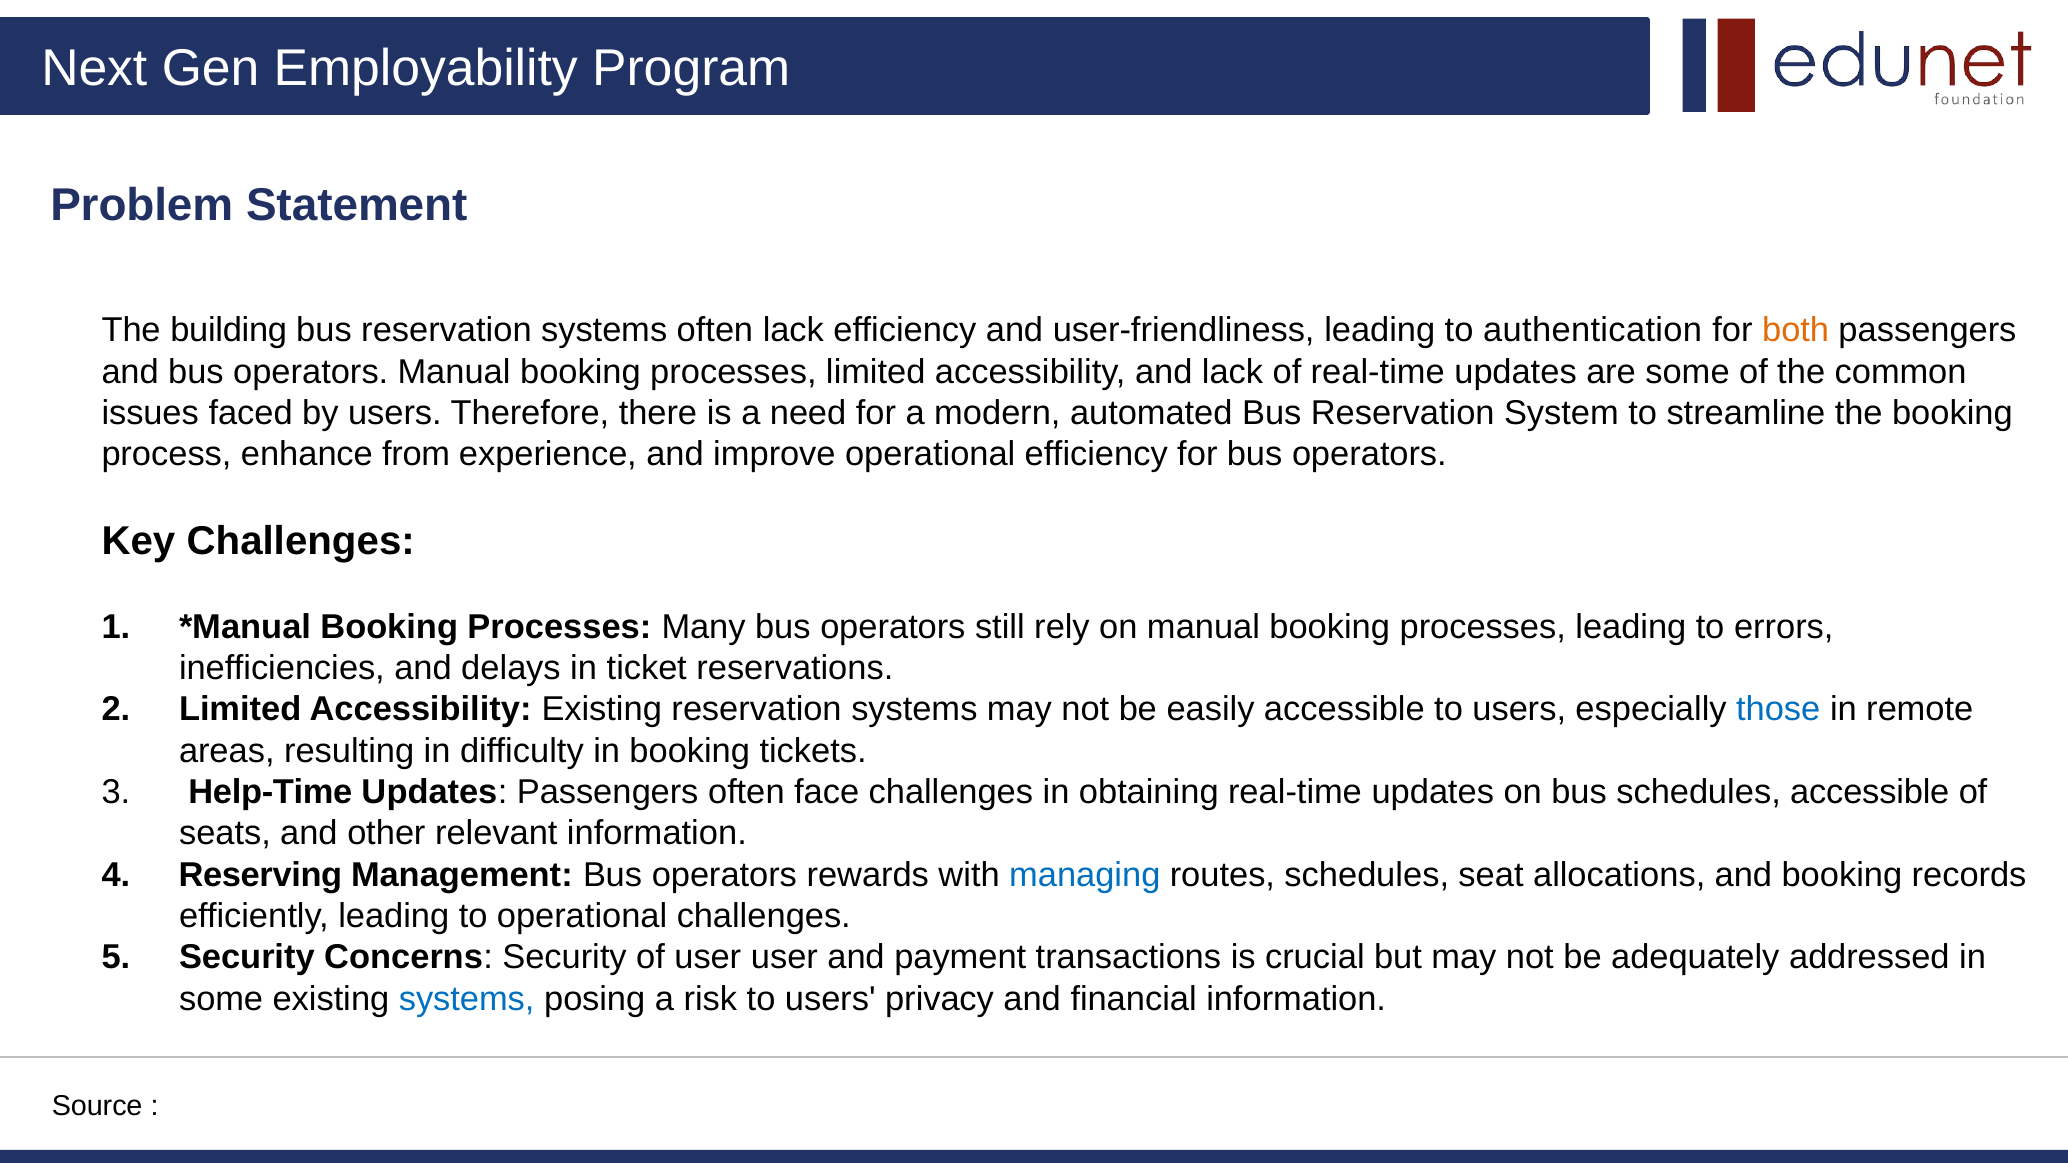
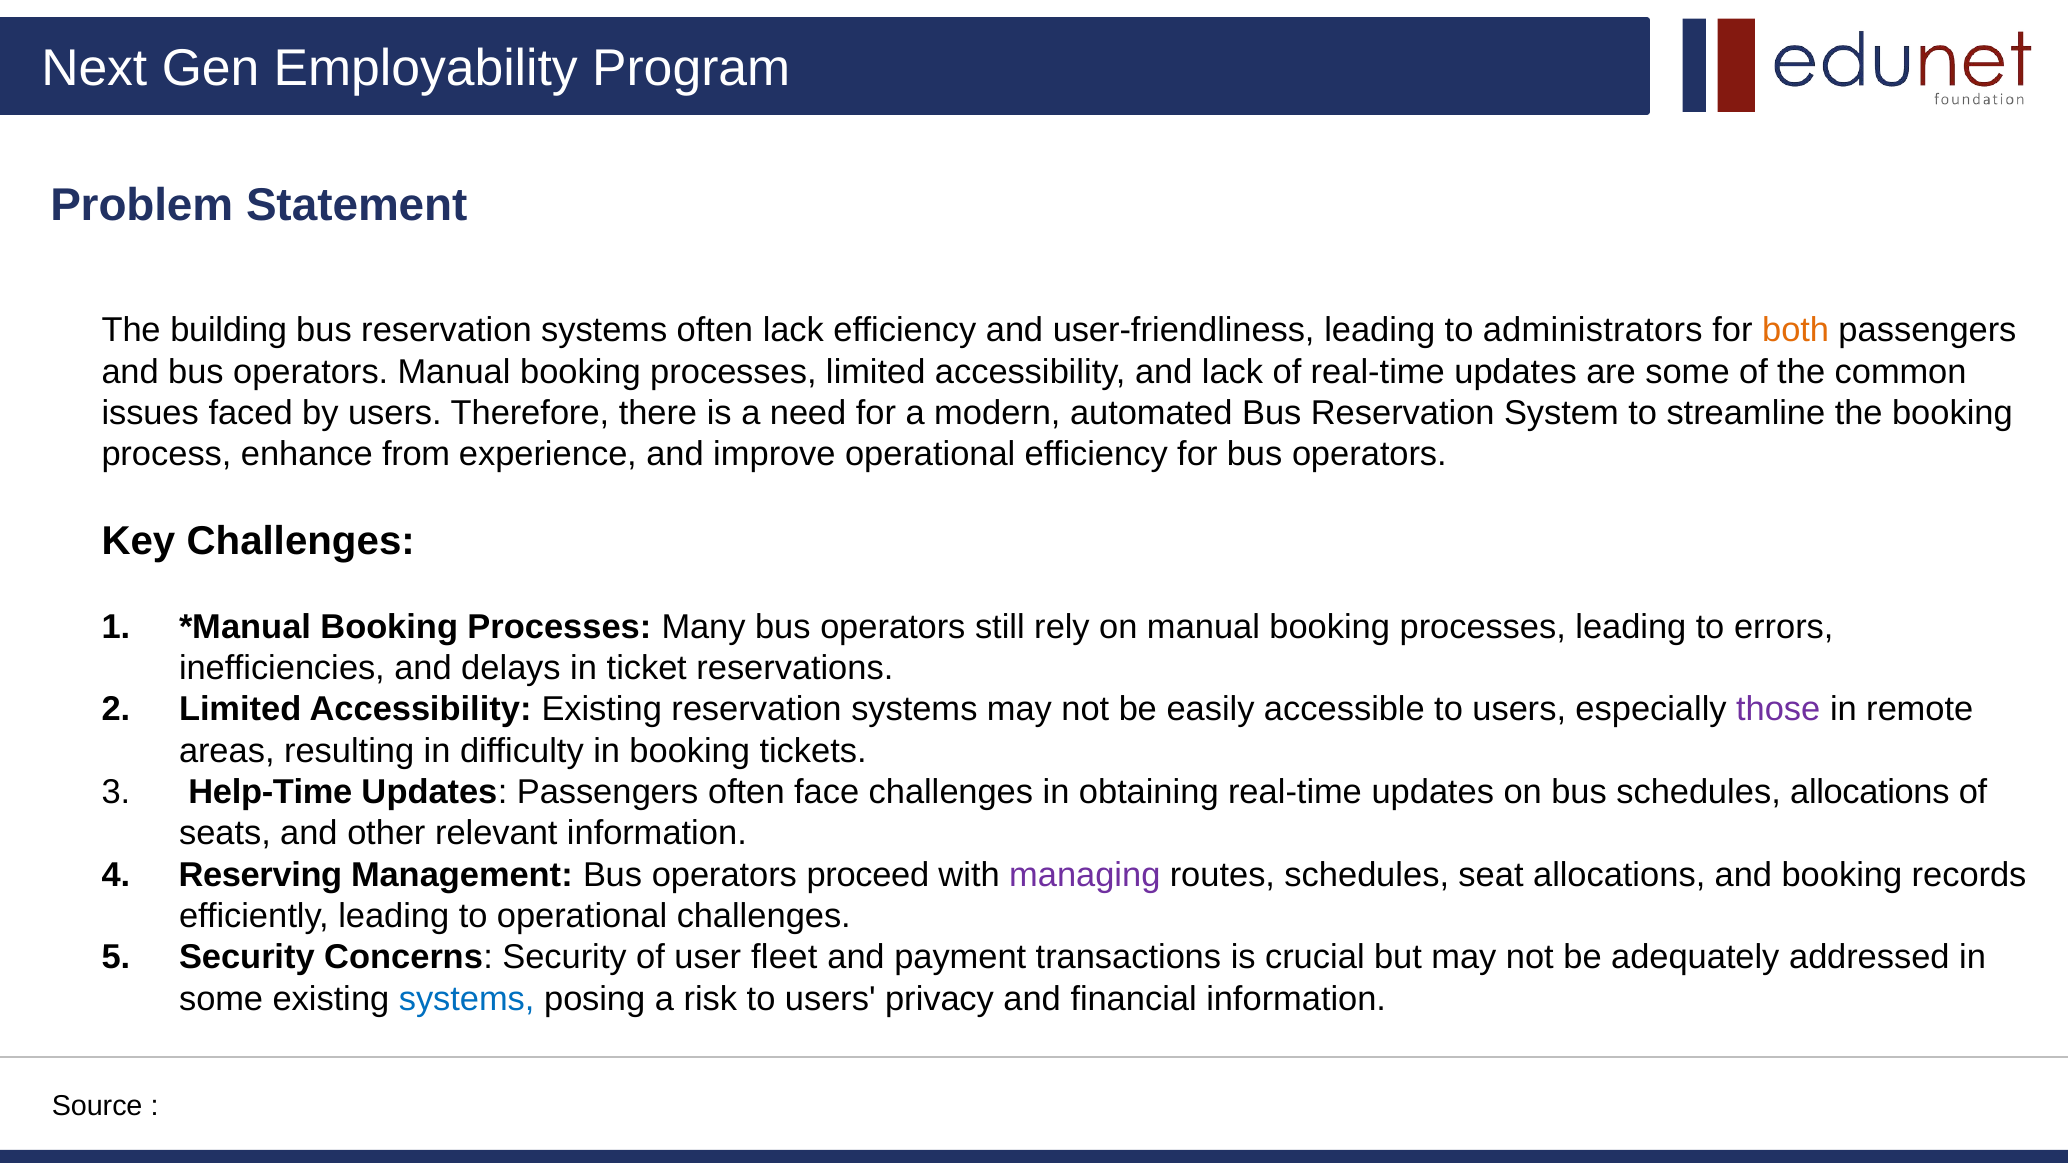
authentication: authentication -> administrators (1593, 331)
those colour: blue -> purple (1778, 710)
schedules accessible: accessible -> allocations (1870, 792)
rewards: rewards -> proceed (868, 875)
managing colour: blue -> purple (1085, 875)
user user: user -> fleet (784, 958)
